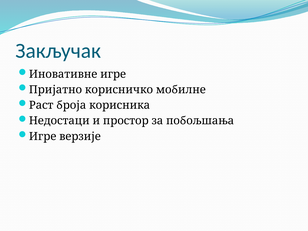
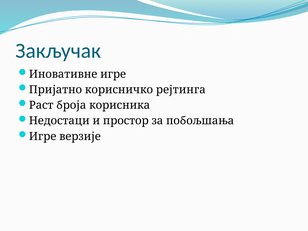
мобилне: мобилне -> рејтинга (181, 90)
